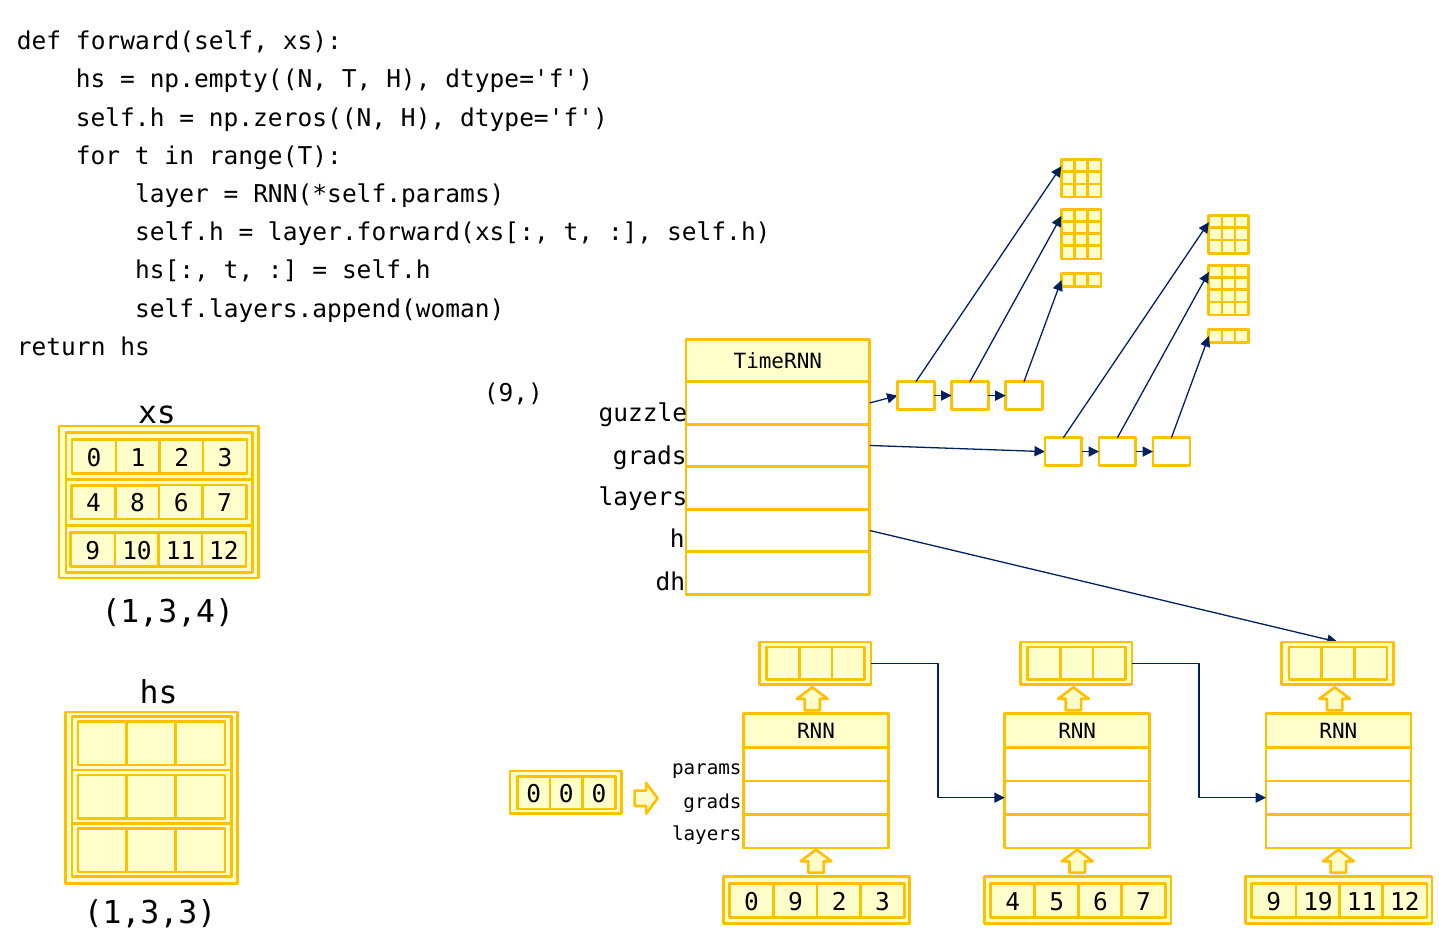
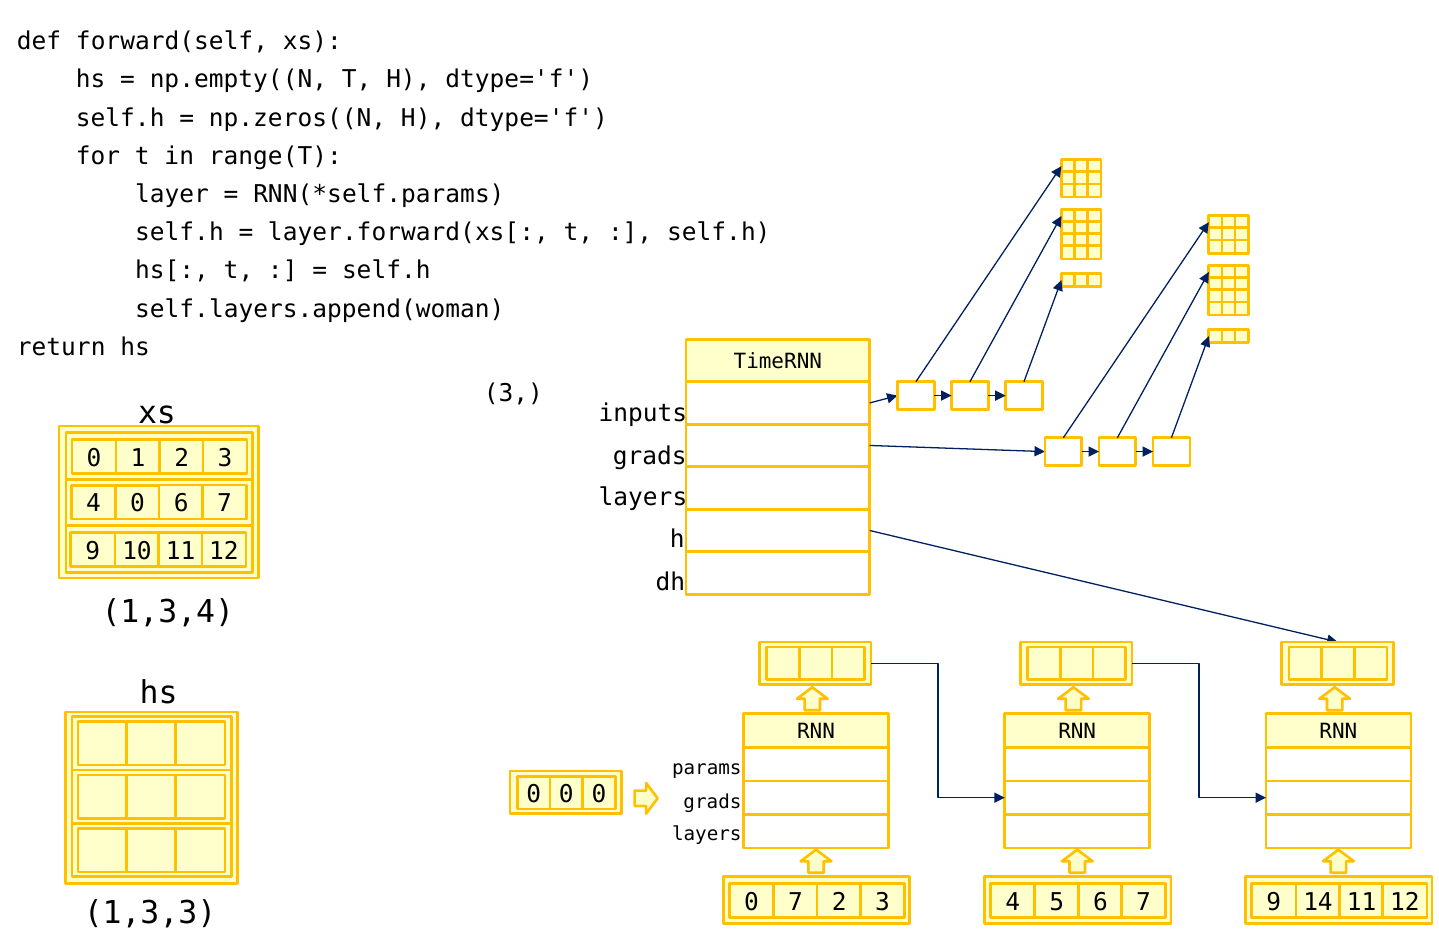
9: 9 -> 3 (513, 393)
guzzle: guzzle -> inputs (643, 414)
4 8: 8 -> 0 (138, 504)
0 9: 9 -> 7 (796, 902)
19: 19 -> 14 (1318, 902)
